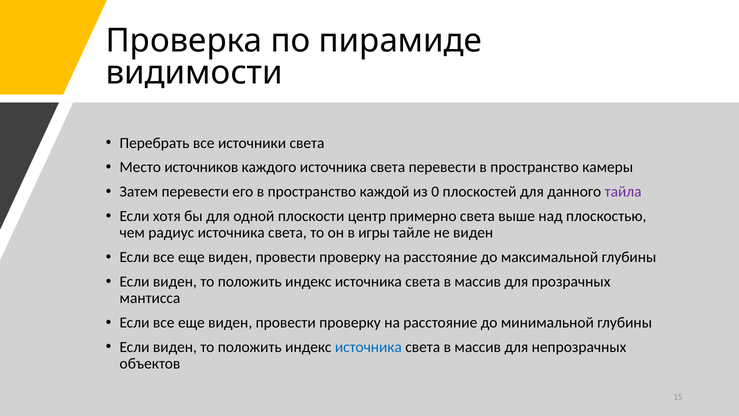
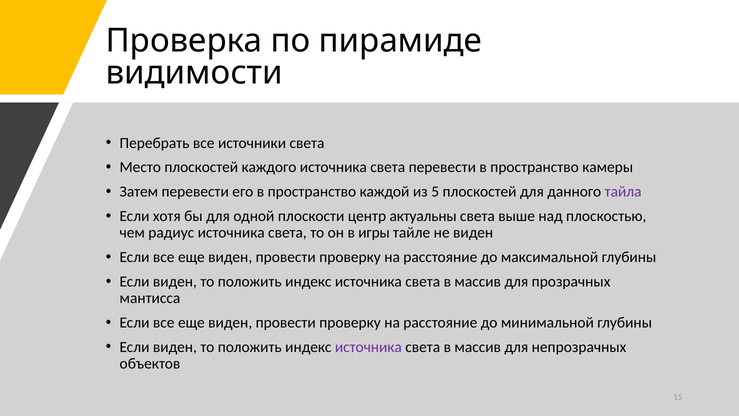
Место источников: источников -> плоскостей (201, 167)
0: 0 -> 5 (435, 192)
примерно: примерно -> актуальны (423, 216)
источника colour: blue -> purple (368, 347)
